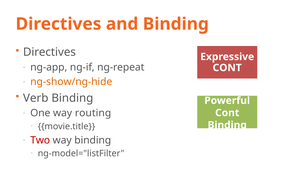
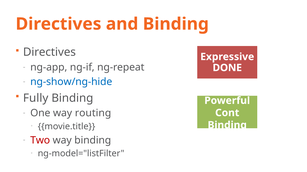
CONT: CONT -> DONE (227, 68)
ng-show/ng-hide colour: orange -> blue (71, 82)
Verb: Verb -> Fully (36, 98)
